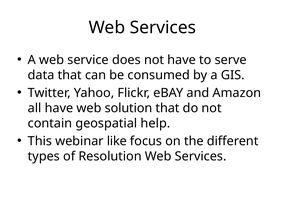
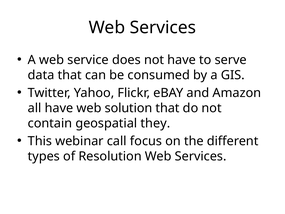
help: help -> they (155, 123)
like: like -> call (117, 141)
